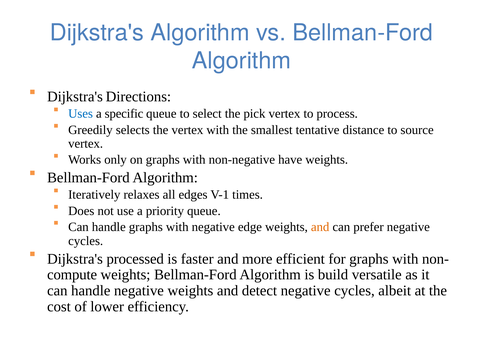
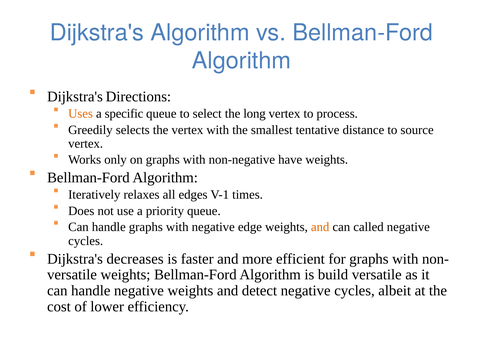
Uses colour: blue -> orange (81, 114)
pick: pick -> long (255, 114)
prefer: prefer -> called (369, 227)
processed: processed -> decreases (135, 259)
compute: compute -> versatile (72, 275)
